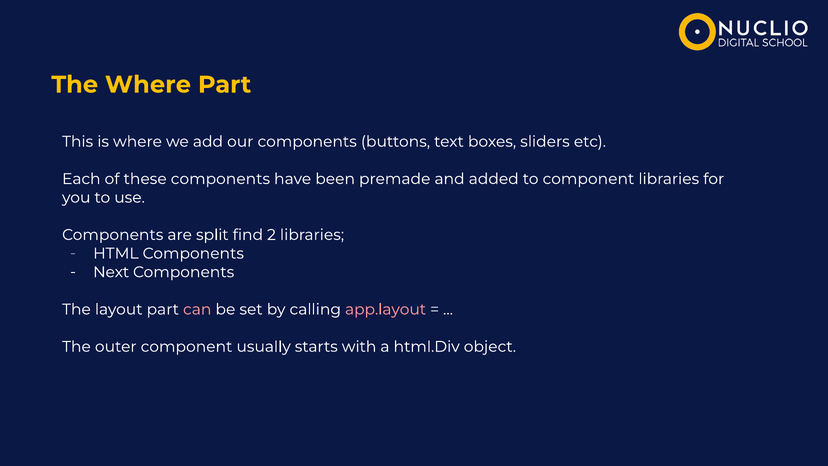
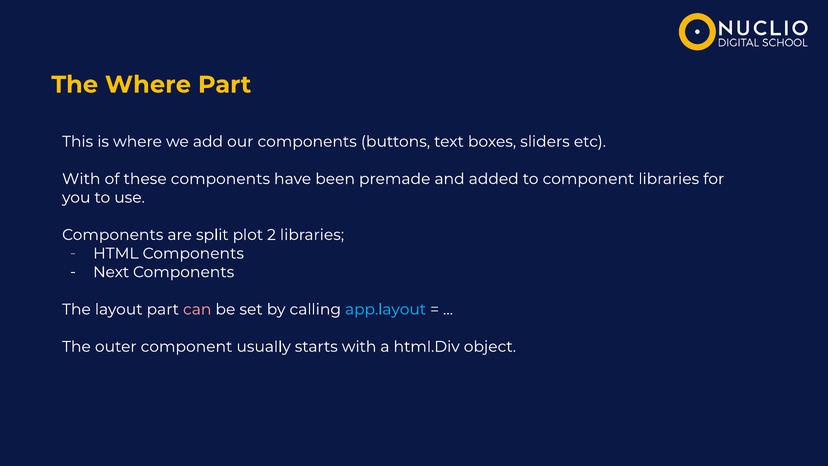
Each: Each -> With (81, 179)
find: find -> plot (248, 235)
app.layout colour: pink -> light blue (386, 309)
